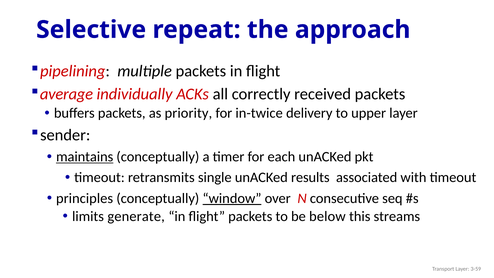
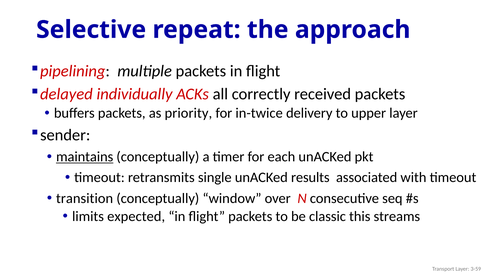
average: average -> delayed (66, 94)
principles: principles -> transition (85, 198)
window underline: present -> none (232, 198)
generate: generate -> expected (136, 216)
below: below -> classic (327, 216)
